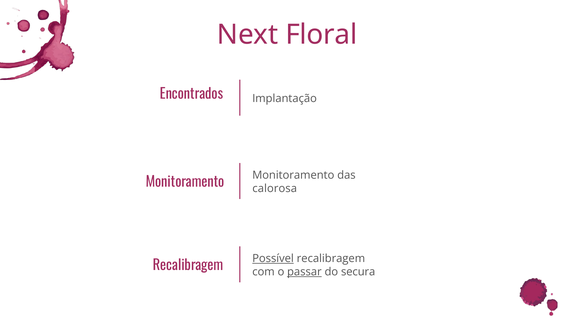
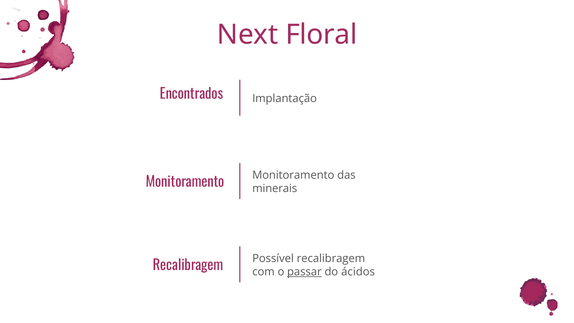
calorosa: calorosa -> minerais (275, 188)
Possível underline: present -> none (273, 258)
secura: secura -> ácidos (358, 272)
